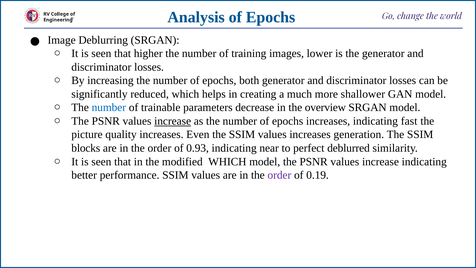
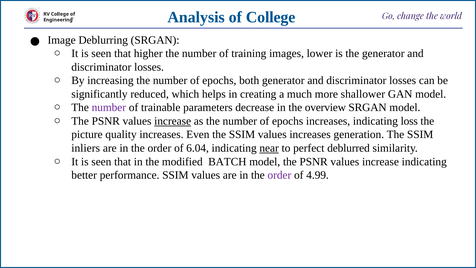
Analysis of Epochs: Epochs -> College (271, 17)
number colour: blue -> purple (109, 108)
fast: fast -> loss (409, 121)
blocks: blocks -> inliers (86, 148)
0.93: 0.93 -> 6.04 (198, 148)
near underline: none -> present (269, 148)
modified WHICH: WHICH -> BATCH (227, 161)
0.19: 0.19 -> 4.99 (318, 175)
